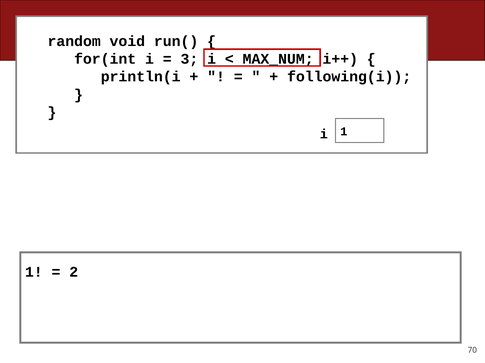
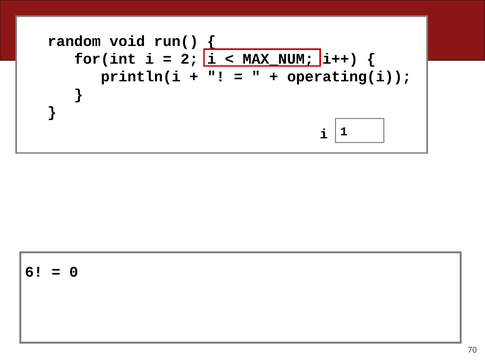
3: 3 -> 2 (189, 59)
following(i: following(i -> operating(i (349, 77)
1: 1 -> 6 (34, 273)
2: 2 -> 0 (74, 273)
